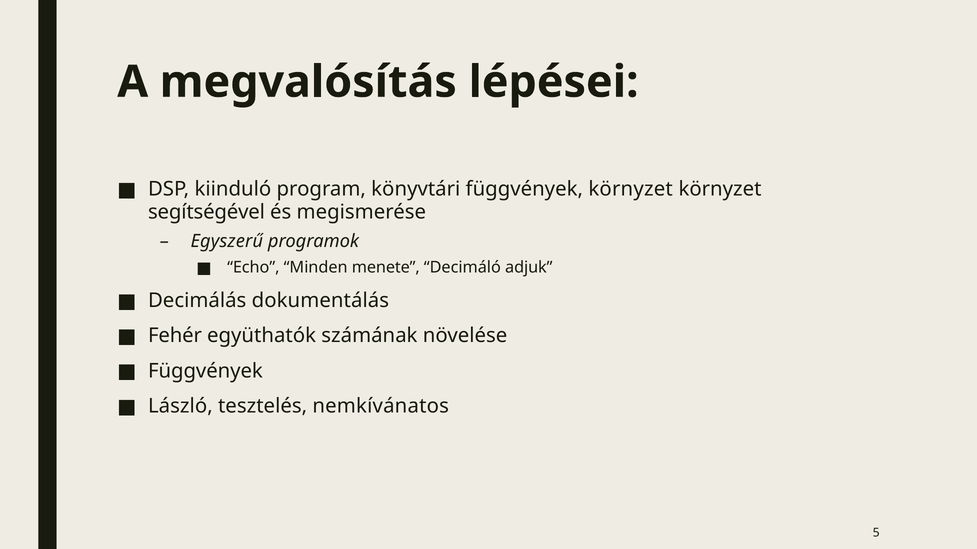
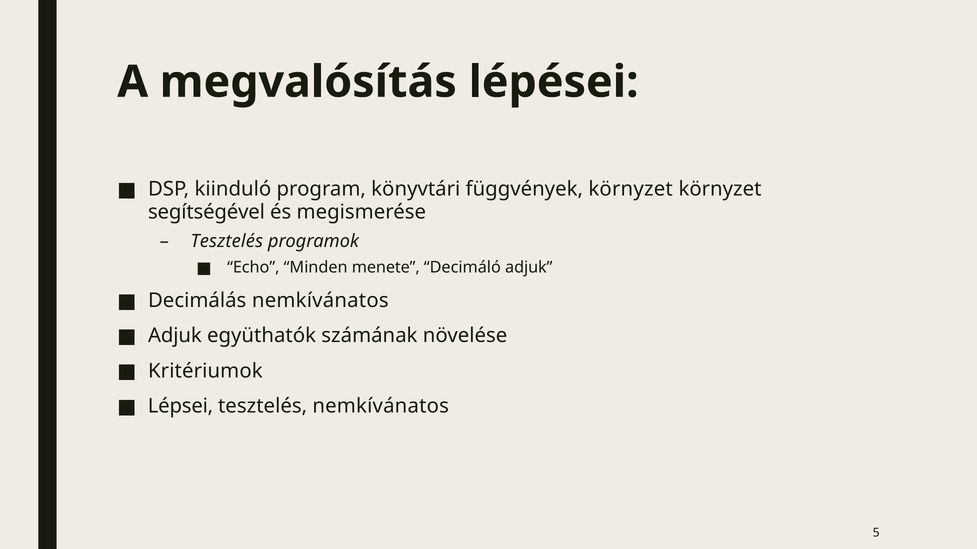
Egyszerű: Egyszerű -> Tesztelés (227, 241)
Decimálás dokumentálás: dokumentálás -> nemkívánatos (320, 301)
Fehér: Fehér -> Adjuk (175, 336)
Függvények: Függvények -> Kritériumok (205, 371)
László: László -> Lépsei (180, 406)
